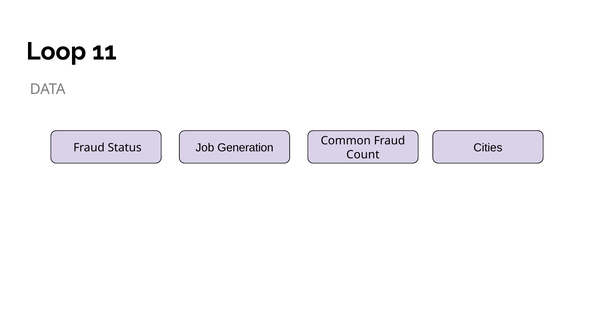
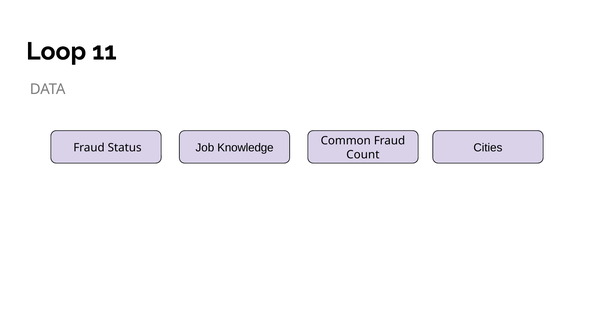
Generation: Generation -> Knowledge (245, 148)
